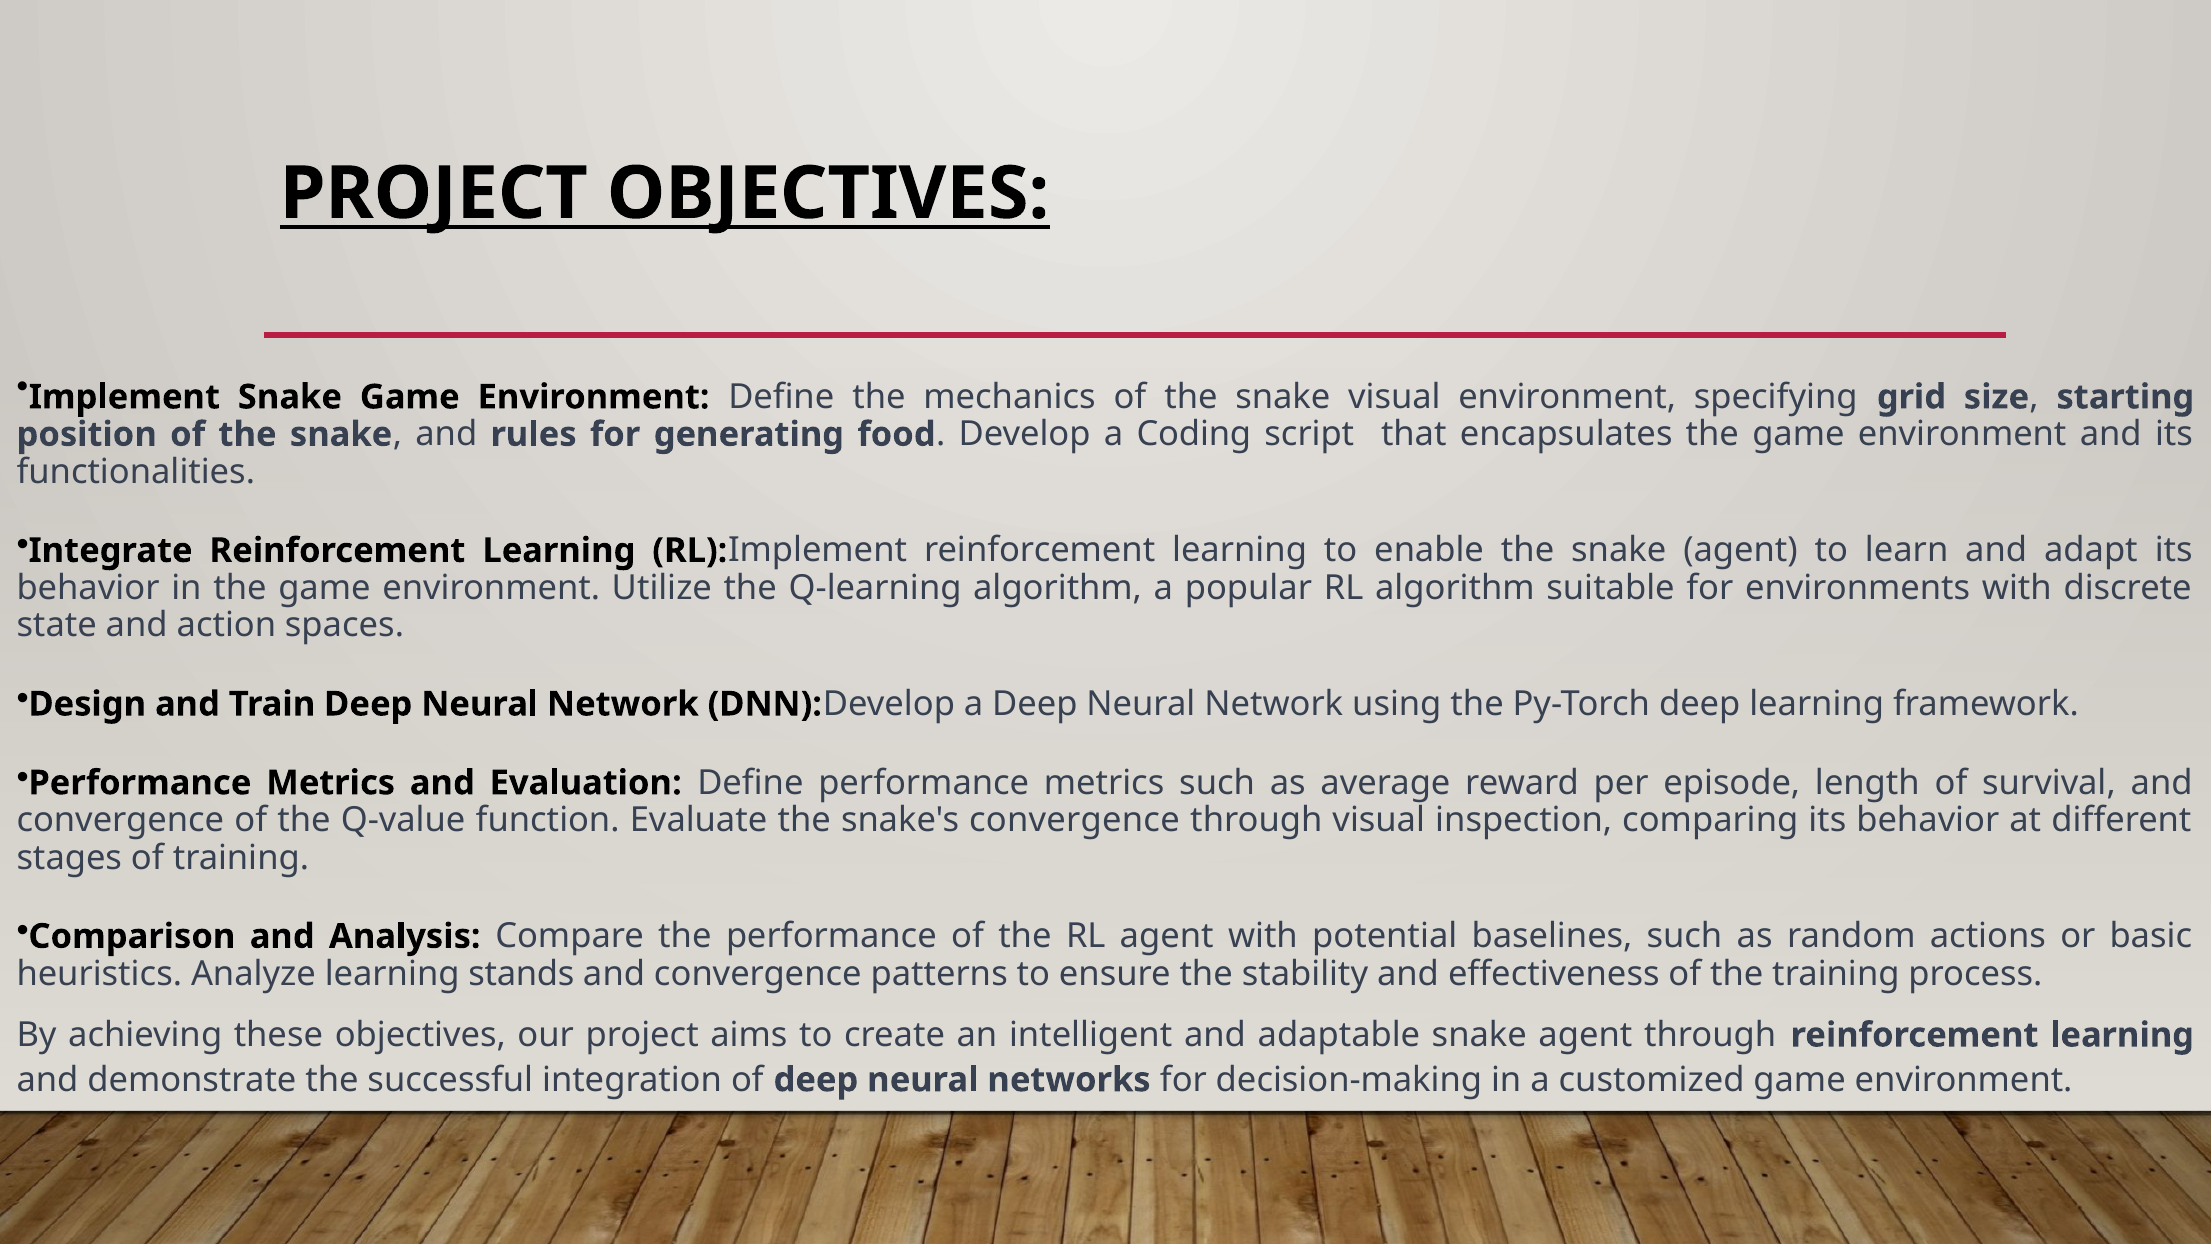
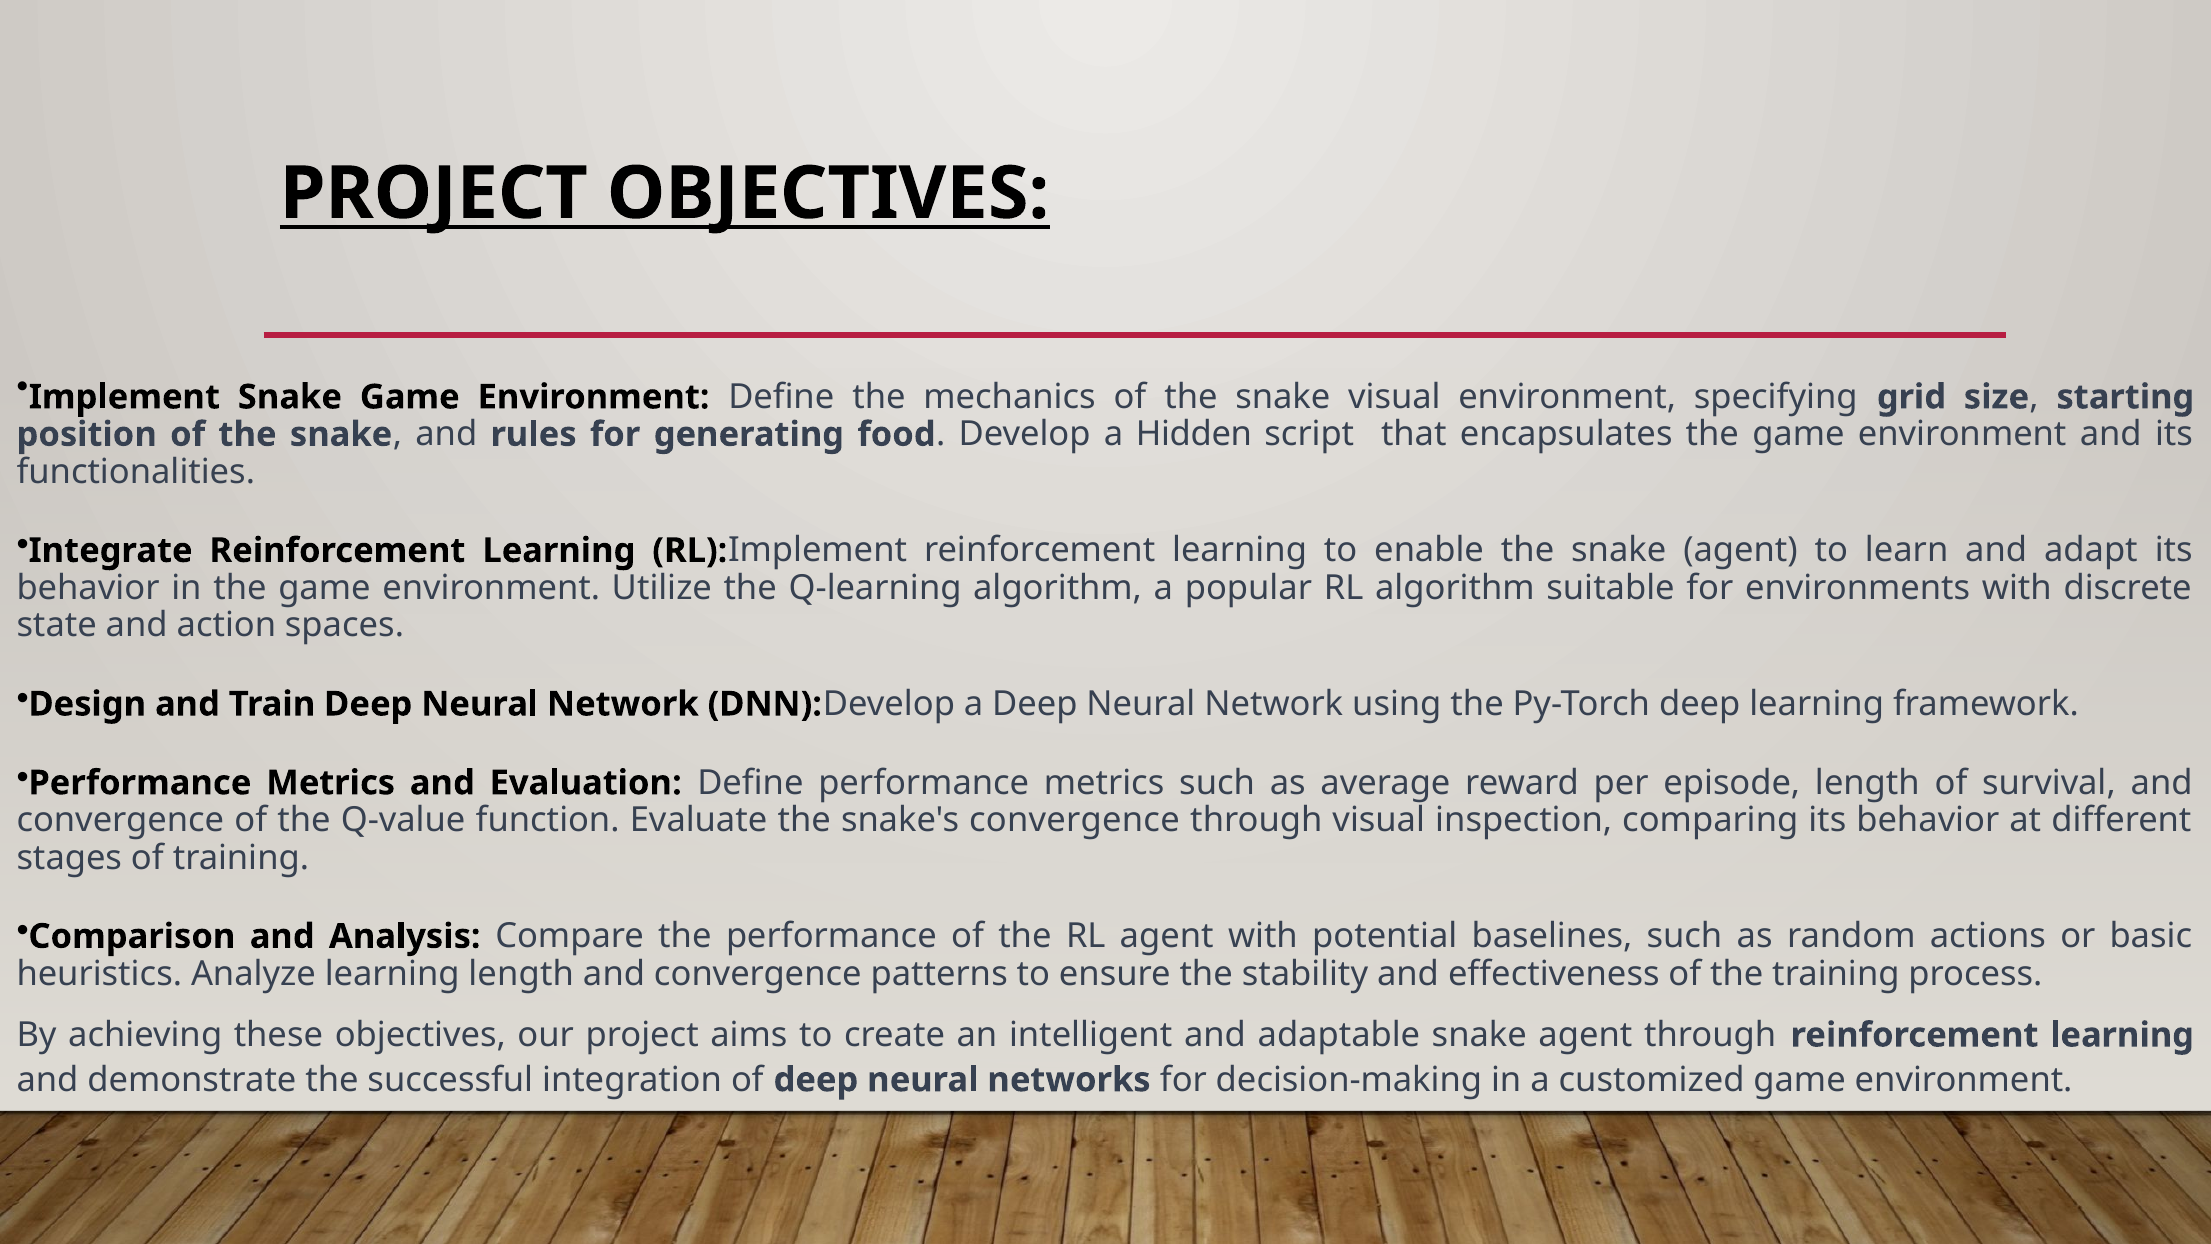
Coding: Coding -> Hidden (1194, 434)
learning stands: stands -> length (521, 974)
